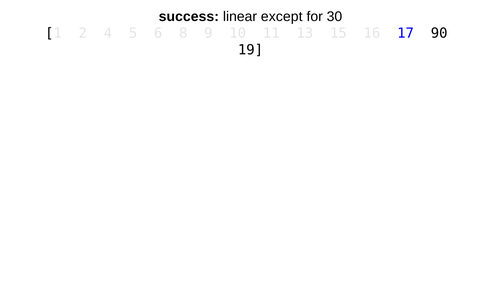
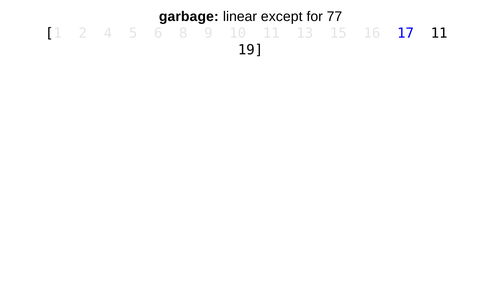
success: success -> garbage (189, 16)
30: 30 -> 77 (334, 16)
17 90: 90 -> 11 (439, 33)
